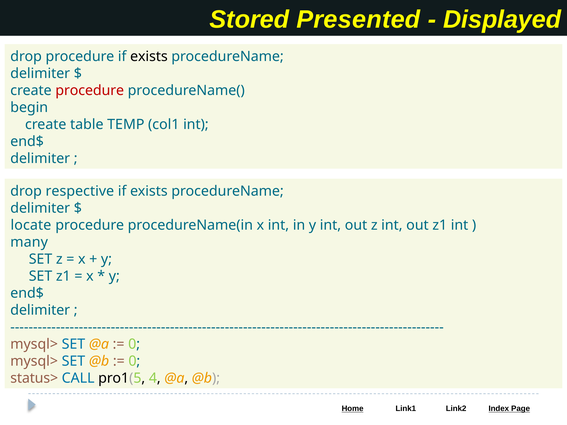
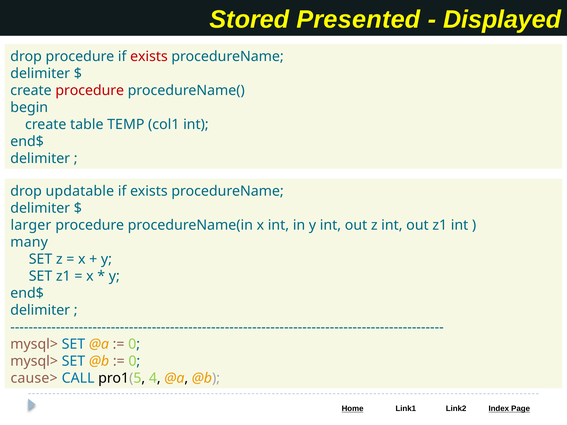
exists colour: black -> red (149, 56)
respective: respective -> updatable (80, 191)
locate: locate -> larger (31, 225)
status>: status> -> cause> (34, 378)
